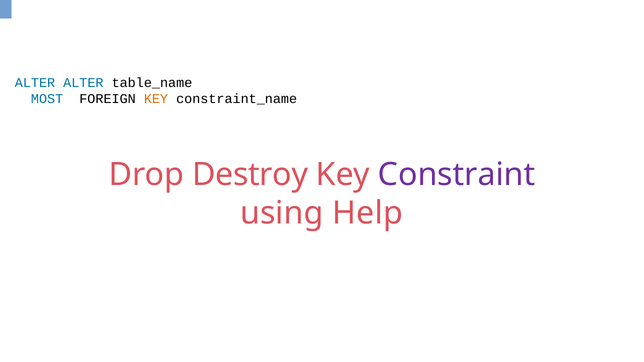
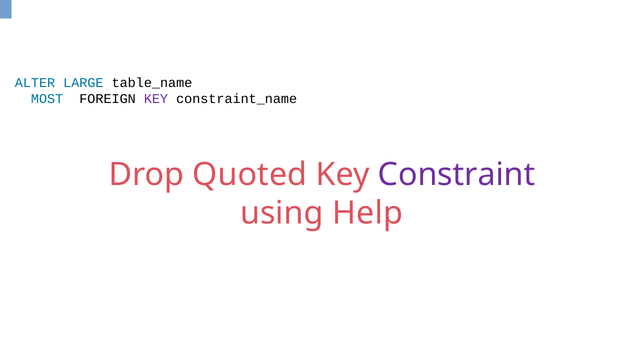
ALTER ALTER: ALTER -> LARGE (83, 83)
KEY colour: orange -> purple (156, 99)
Destroy: Destroy -> Quoted (250, 175)
